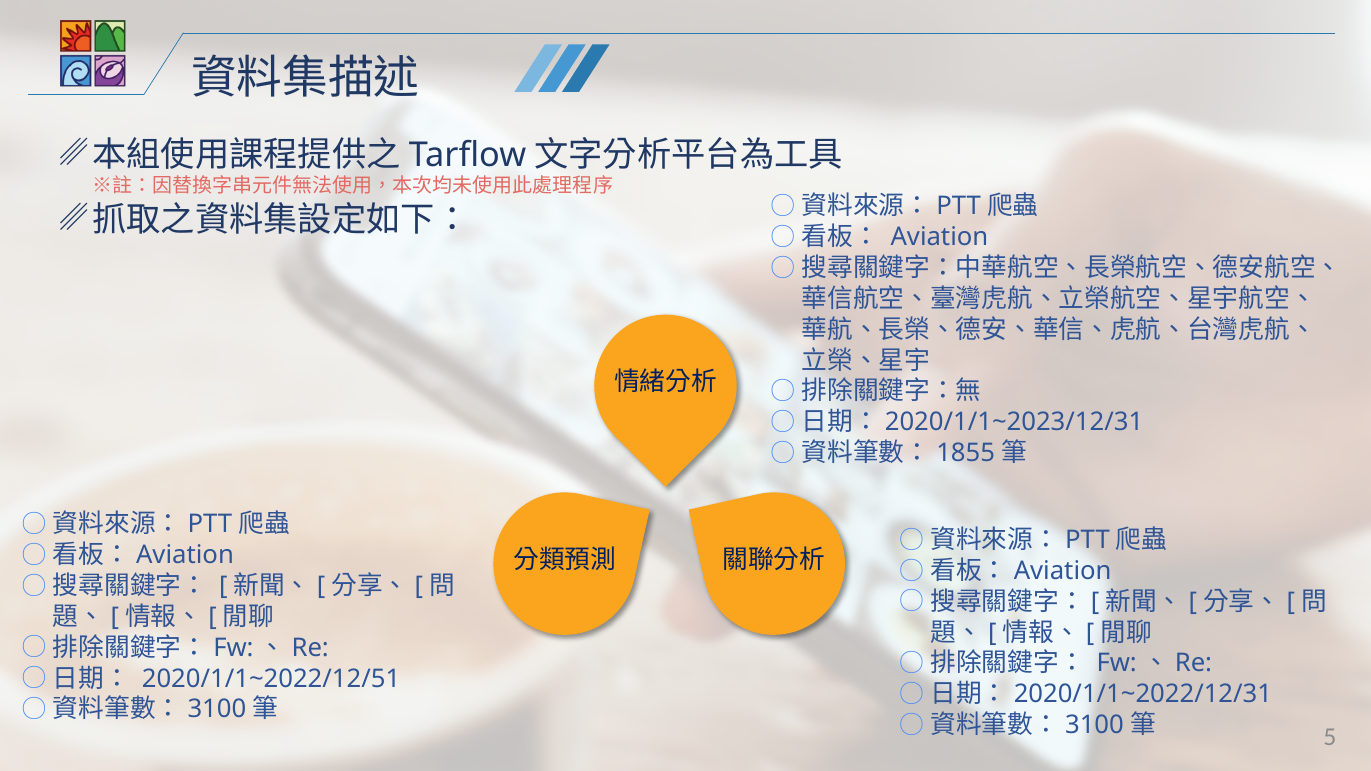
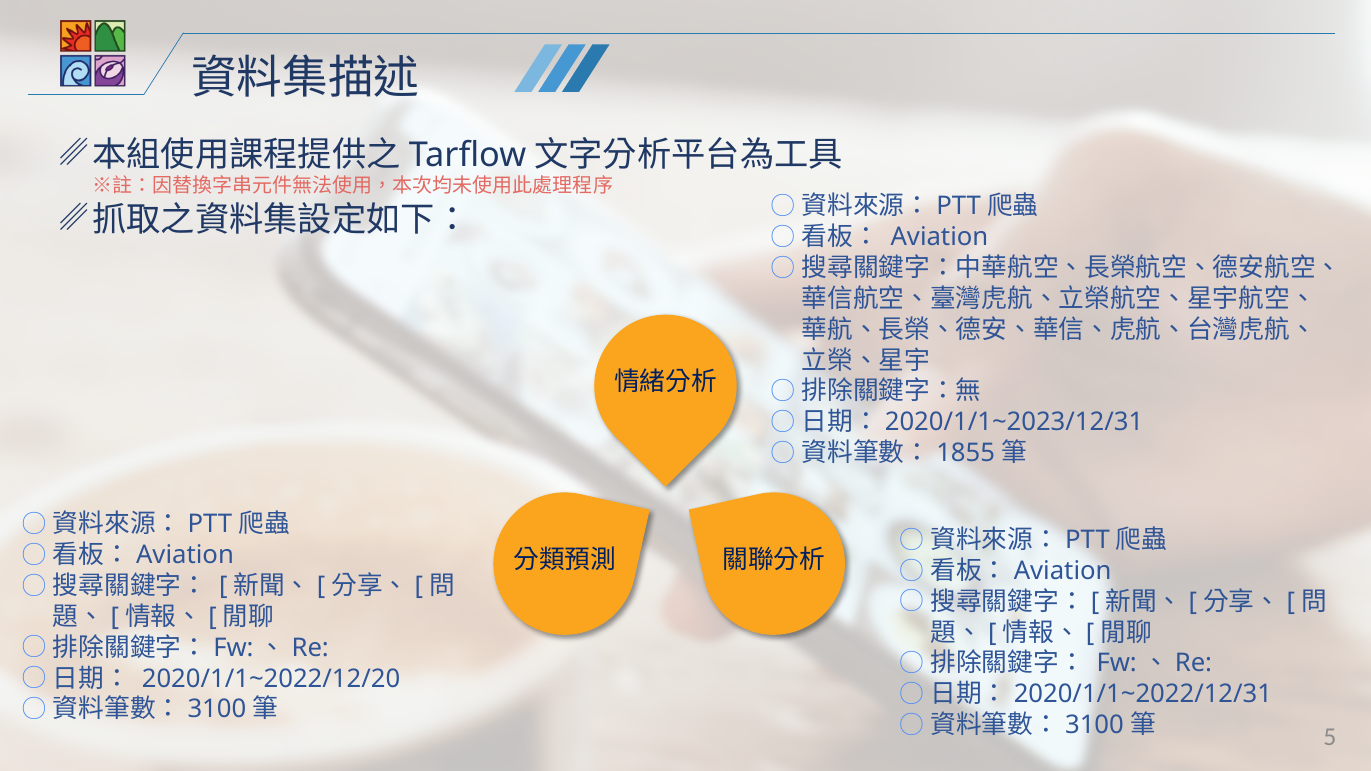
2020/1/1~2022/12/51: 2020/1/1~2022/12/51 -> 2020/1/1~2022/12/20 (271, 679)
